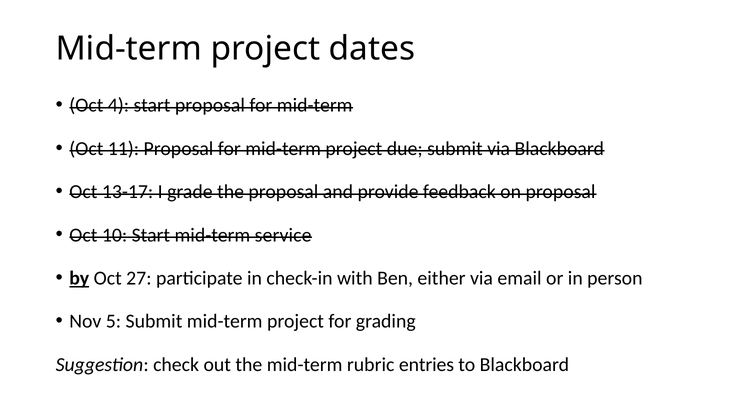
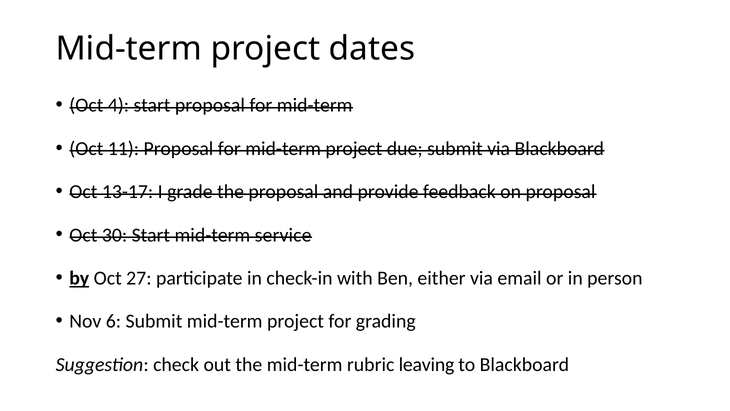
10: 10 -> 30 (115, 235)
5: 5 -> 6 (113, 321)
entries: entries -> leaving (426, 364)
